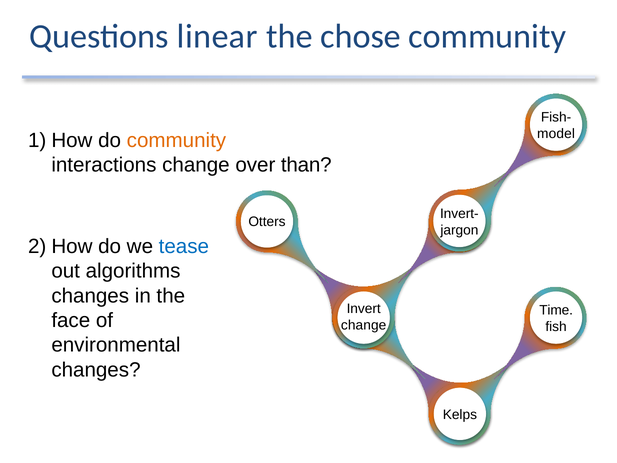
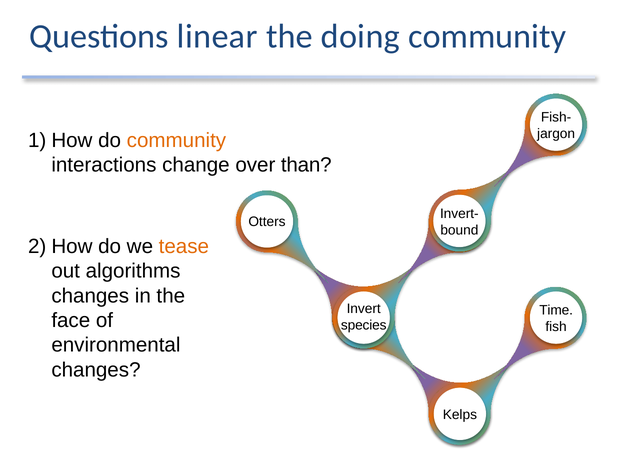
chose: chose -> doing (360, 36)
model: model -> jargon (556, 134)
jargon: jargon -> bound (459, 230)
tease colour: blue -> orange (184, 246)
change: change -> species (364, 325)
